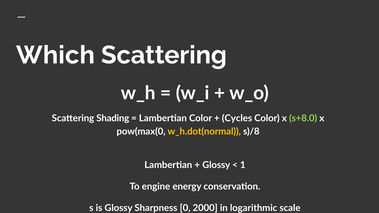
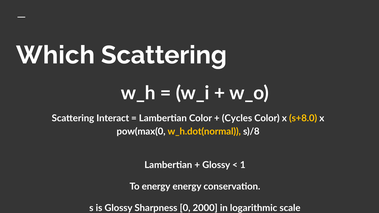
Shading: Shading -> Interact (113, 118)
s+8.0 colour: light green -> yellow (303, 118)
To engine: engine -> energy (156, 187)
